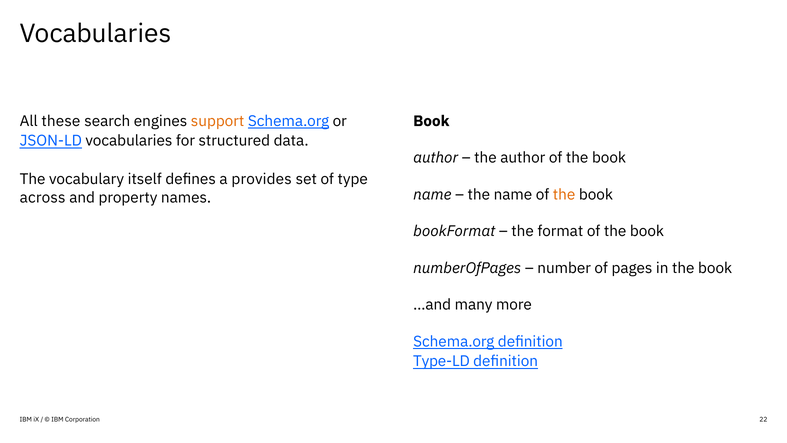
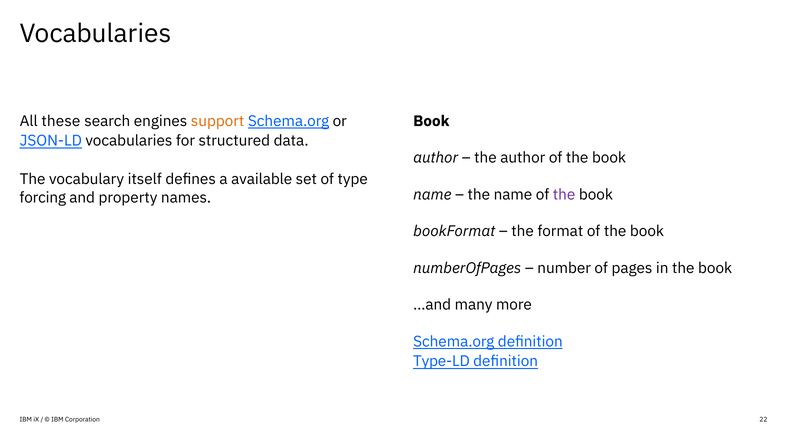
provides: provides -> available (262, 179)
the colour: orange -> purple (564, 195)
across: across -> forcing (43, 198)
